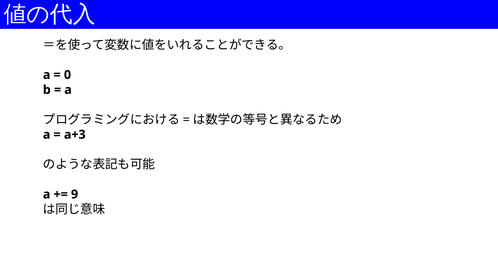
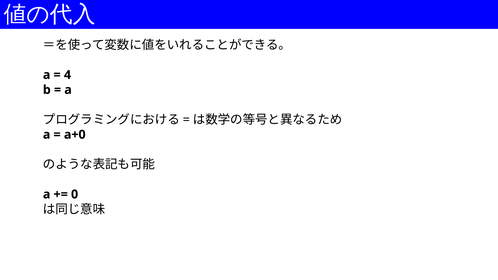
0: 0 -> 4 (67, 75)
a+3: a+3 -> a+0 (75, 135)
9: 9 -> 0 (75, 194)
